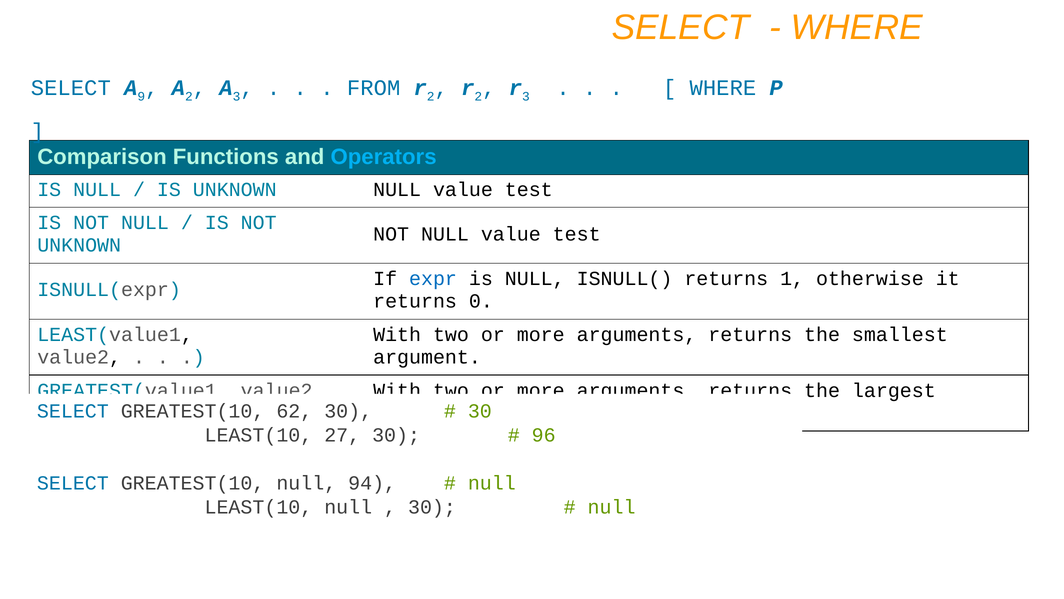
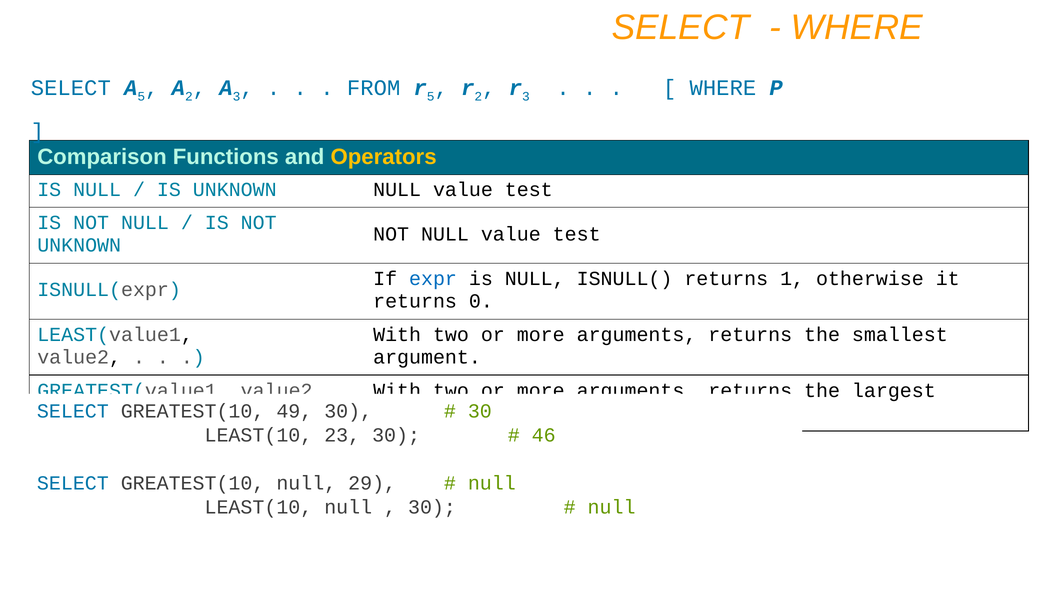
9: 9 -> 5 (141, 96)
2: 2 -> 5 (431, 96)
Operators colour: light blue -> yellow (384, 157)
62: 62 -> 49 (294, 411)
27: 27 -> 23 (342, 435)
96: 96 -> 46 (544, 435)
94: 94 -> 29 (372, 483)
